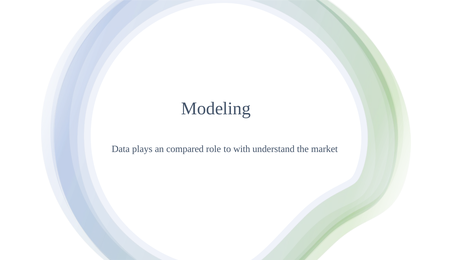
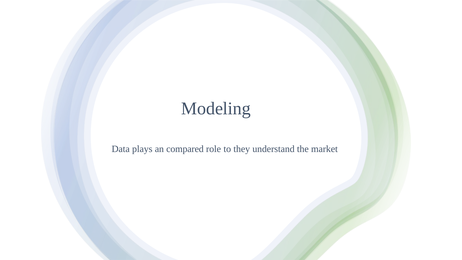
with: with -> they (242, 149)
